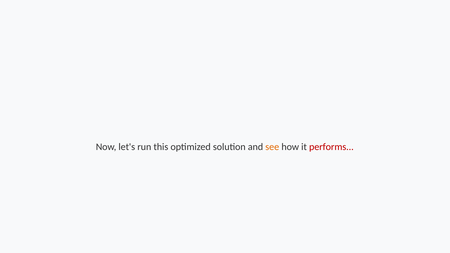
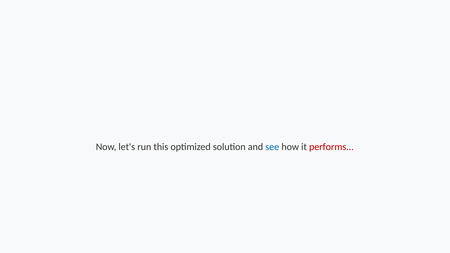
see colour: orange -> blue (272, 147)
